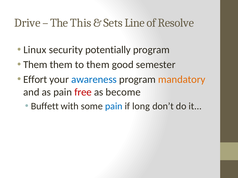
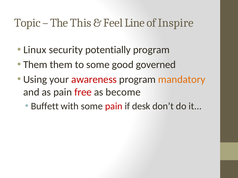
Drive: Drive -> Topic (27, 23)
Sets: Sets -> Feel (113, 23)
Resolve: Resolve -> Inspire (176, 23)
to them: them -> some (98, 65)
semester: semester -> governed (156, 65)
Effort: Effort -> Using (35, 80)
awareness colour: blue -> red (94, 80)
pain colour: blue -> red (114, 107)
long: long -> desk (141, 107)
